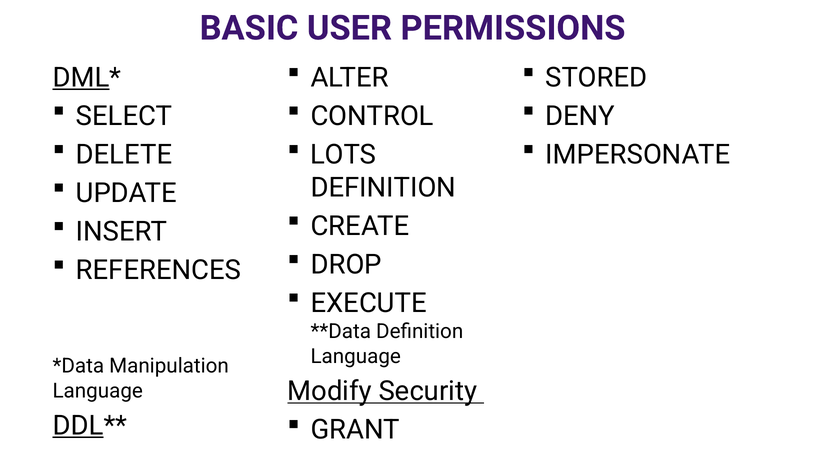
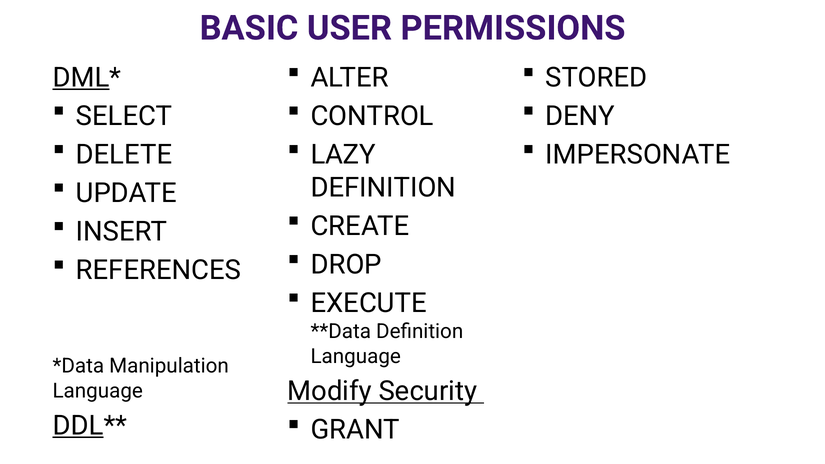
LOTS: LOTS -> LAZY (343, 155)
